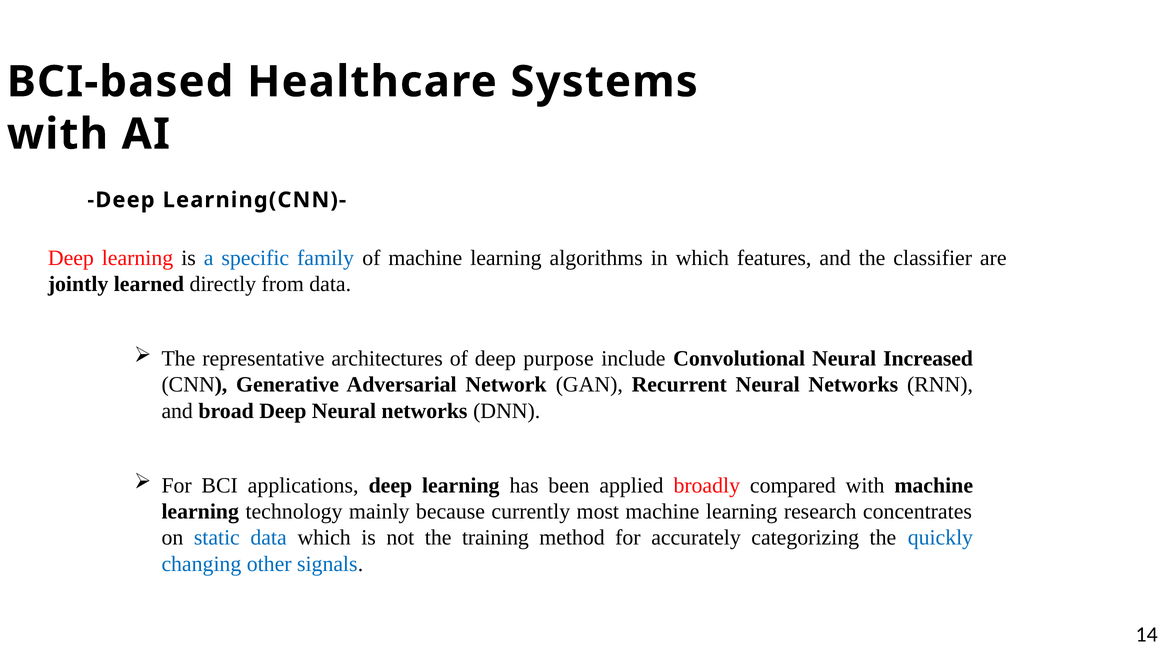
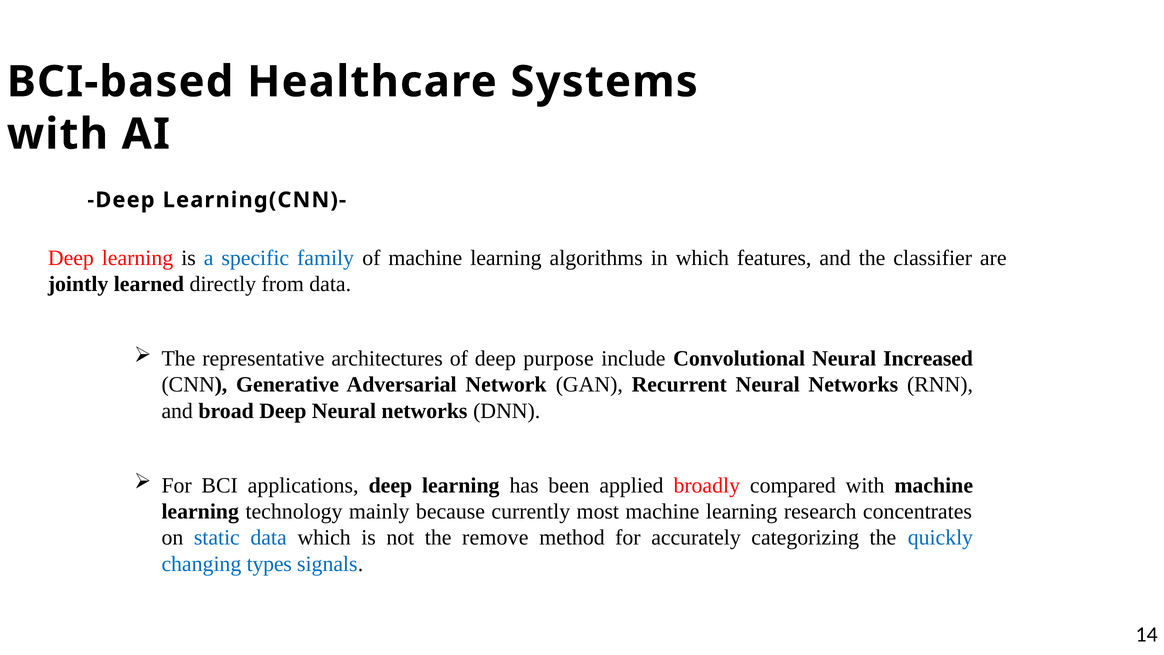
training: training -> remove (495, 538)
other: other -> types (269, 564)
